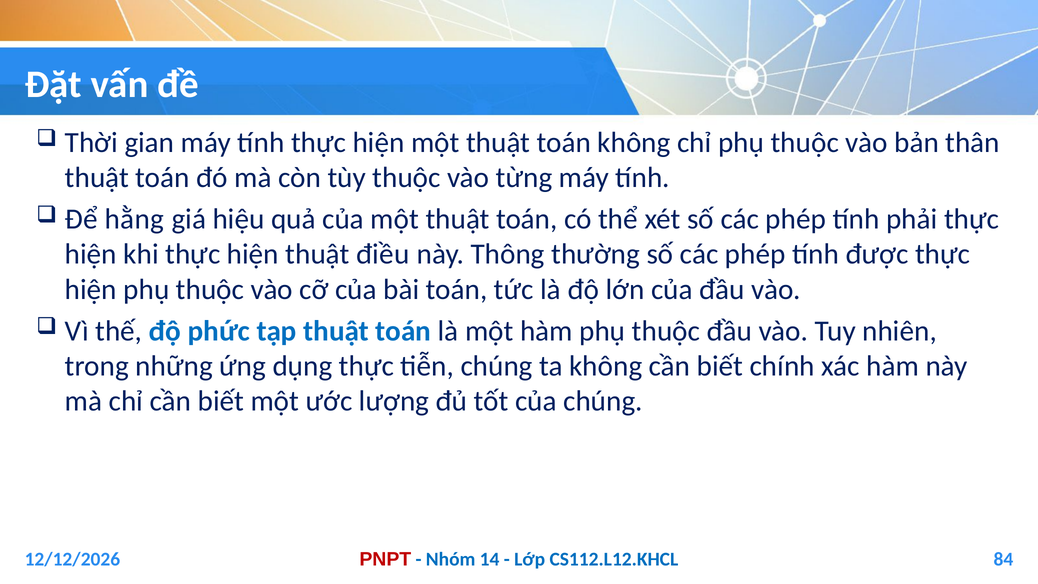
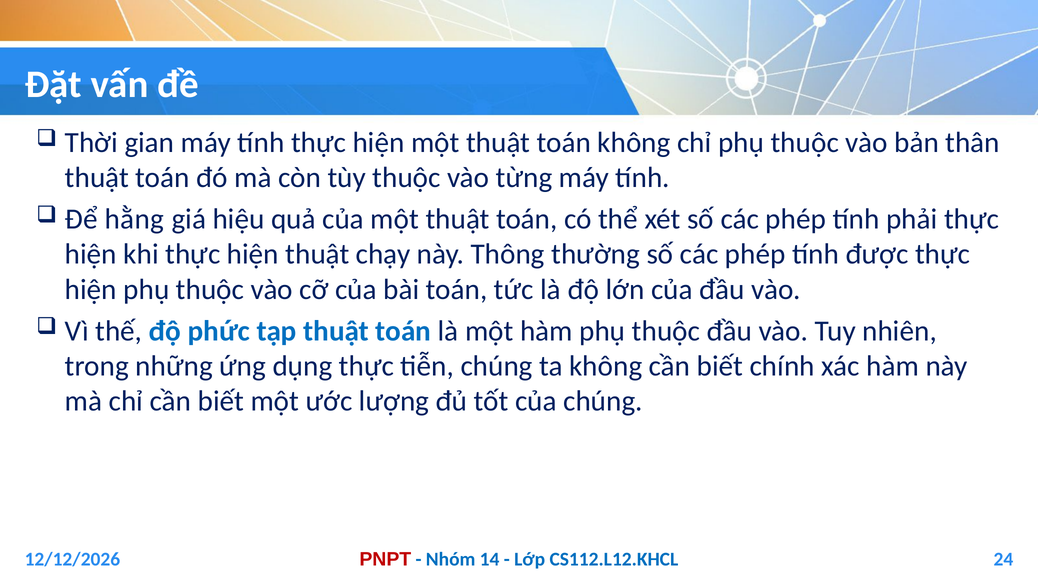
điều: điều -> chạy (383, 254)
84: 84 -> 24 (1003, 559)
